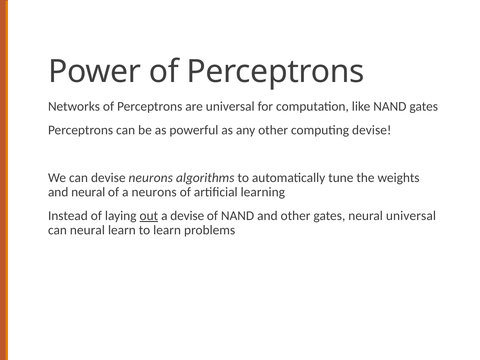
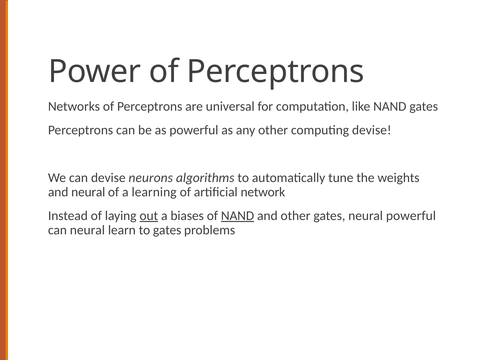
a neurons: neurons -> learning (154, 192)
learning: learning -> network (263, 192)
a devise: devise -> biases (187, 216)
NAND underline: none -> present (238, 216)
neural universal: universal -> powerful (411, 216)
to learn: learn -> gates (167, 230)
